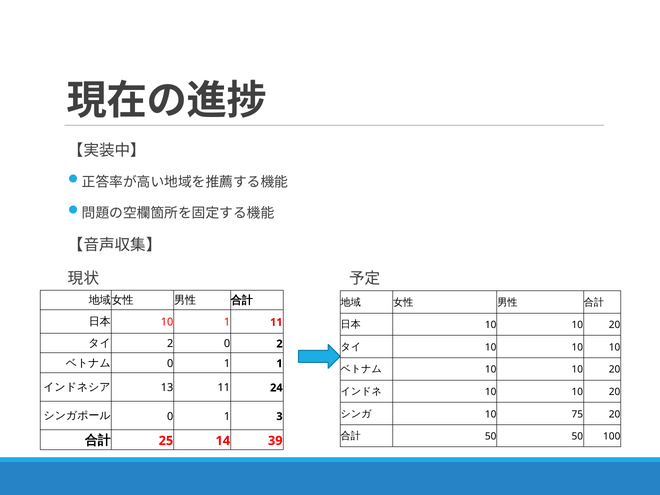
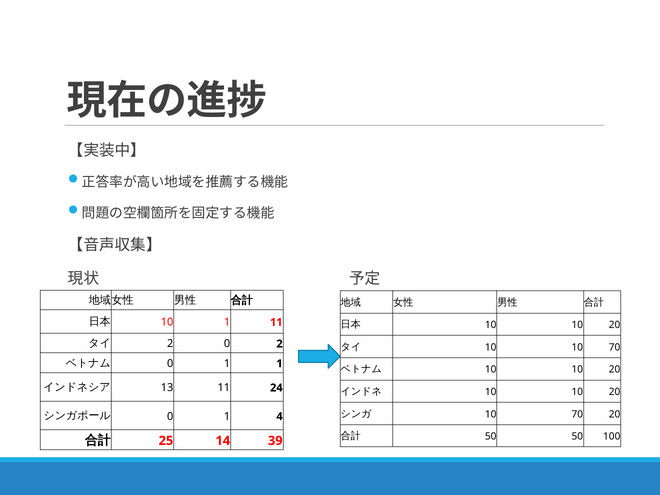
10 10 10: 10 -> 70 (615, 347)
75: 75 -> 70 (577, 414)
3: 3 -> 4 (280, 416)
